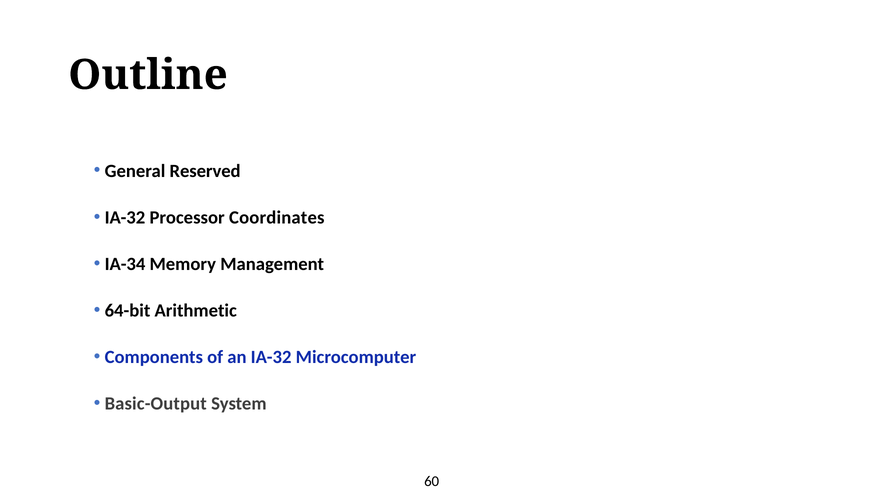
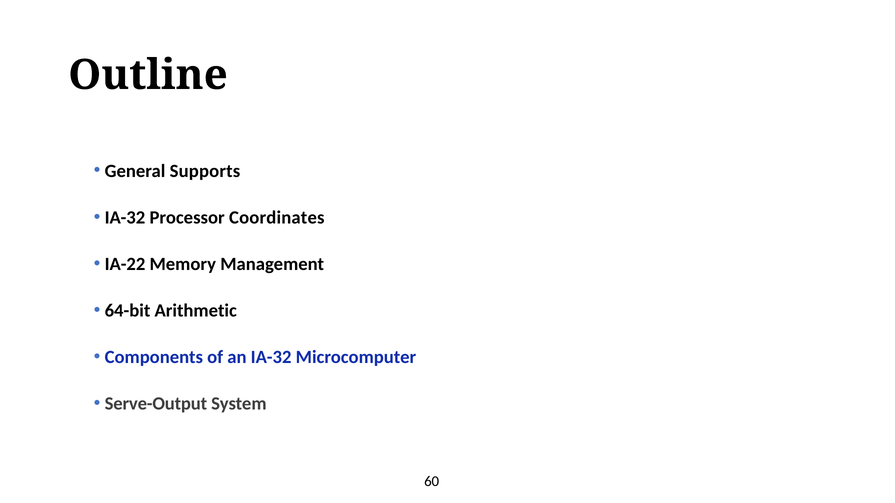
Reserved: Reserved -> Supports (205, 171)
IA-34: IA-34 -> IA-22 (125, 264)
Basic-Output: Basic-Output -> Serve-Output (156, 404)
